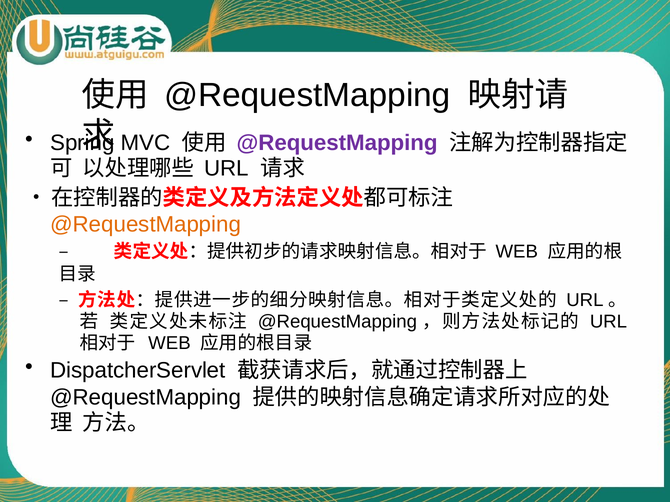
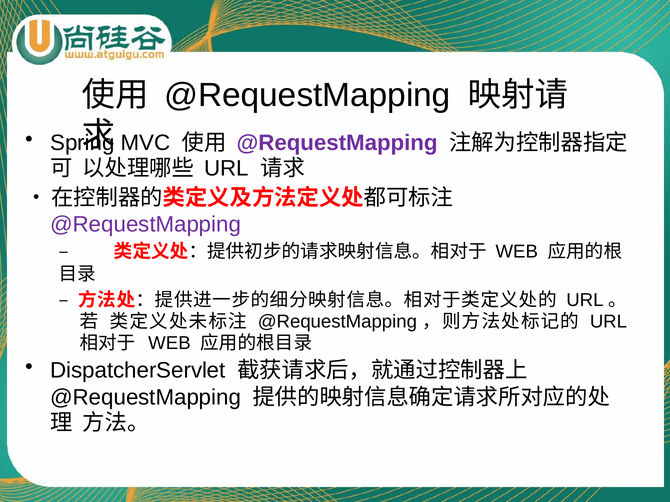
@RequestMapping colour: orange -> purple (146, 224)
